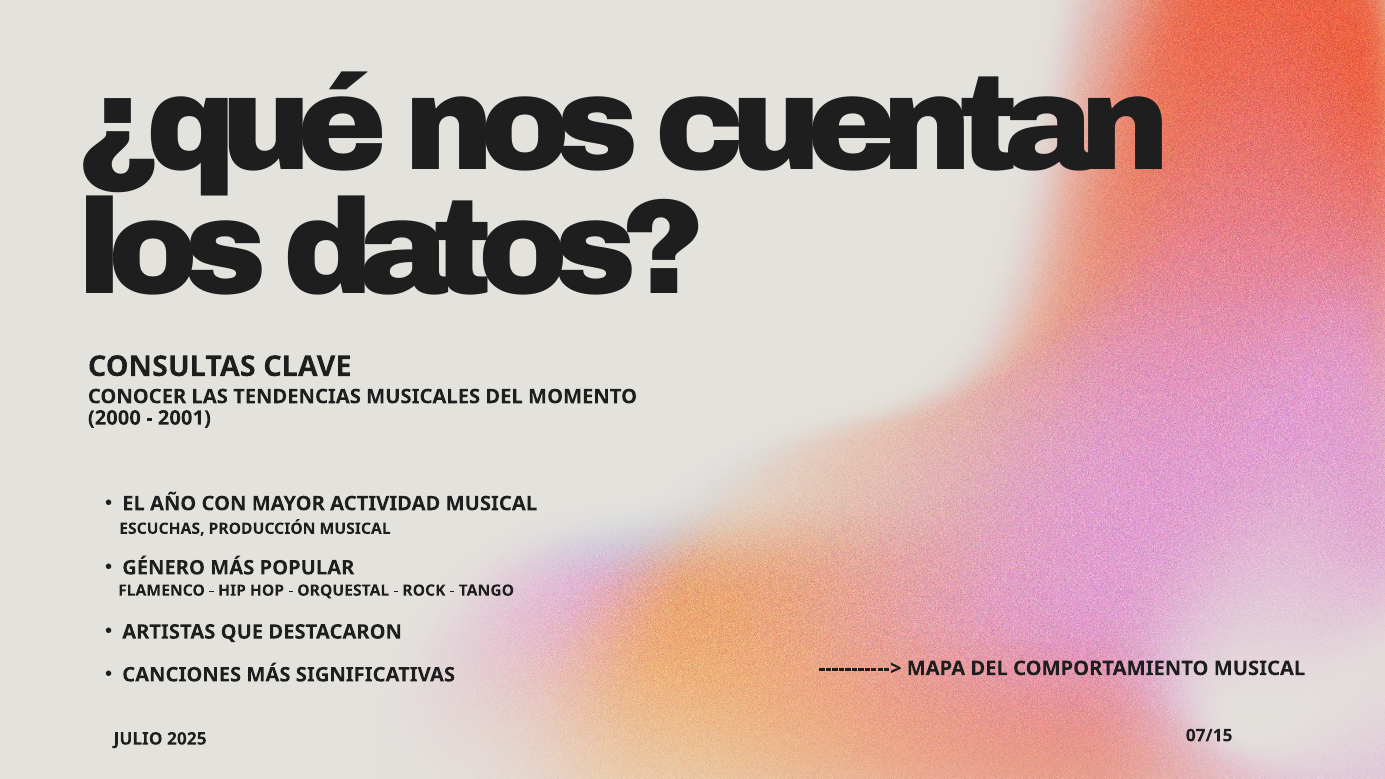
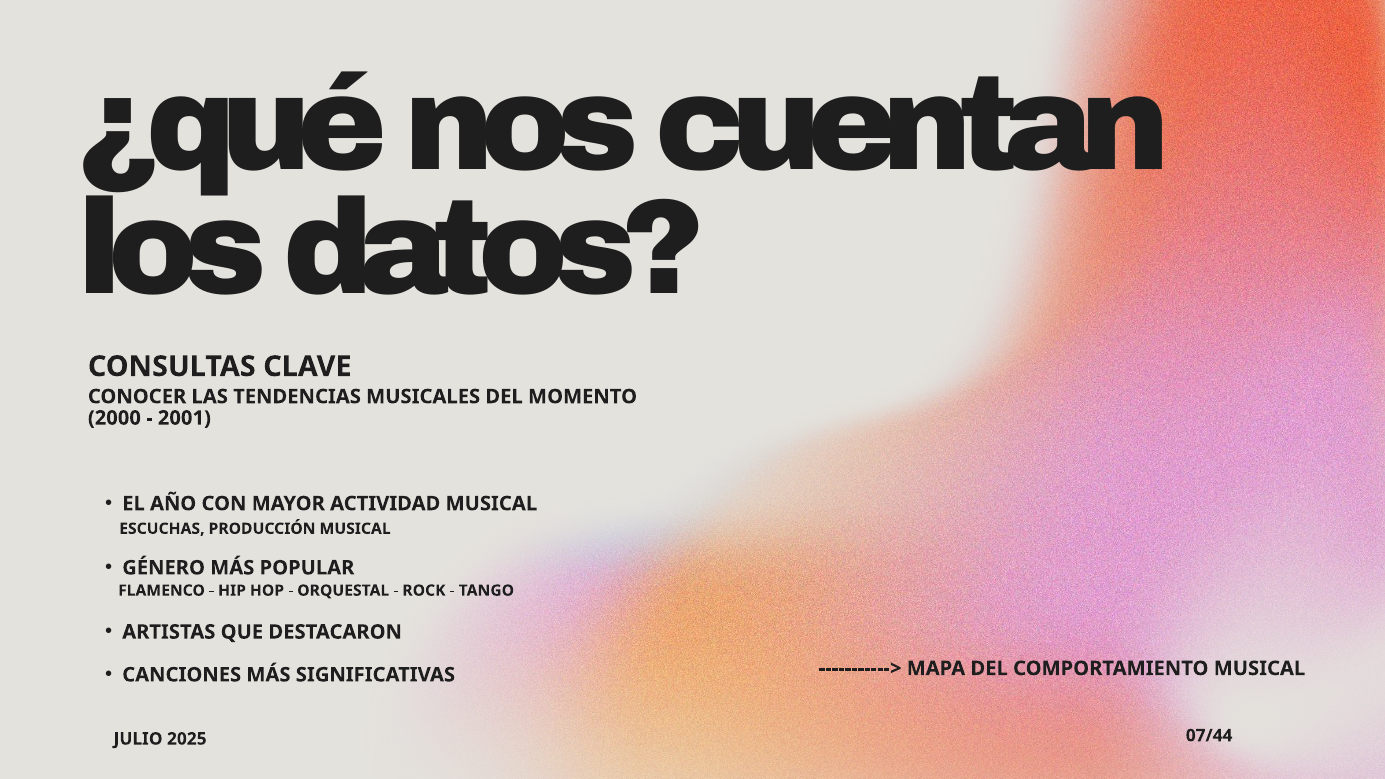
07/15: 07/15 -> 07/44 (1209, 736)
